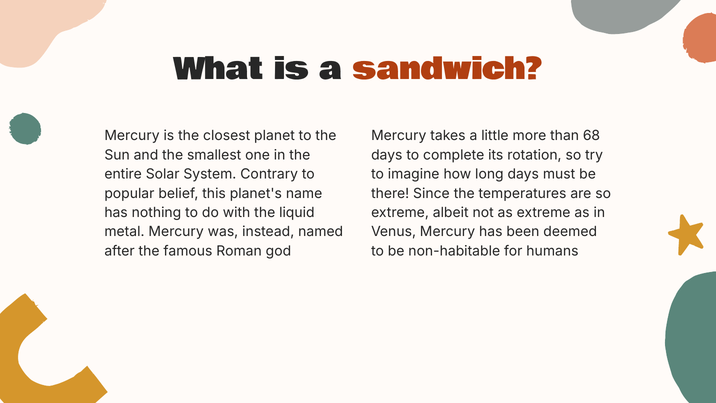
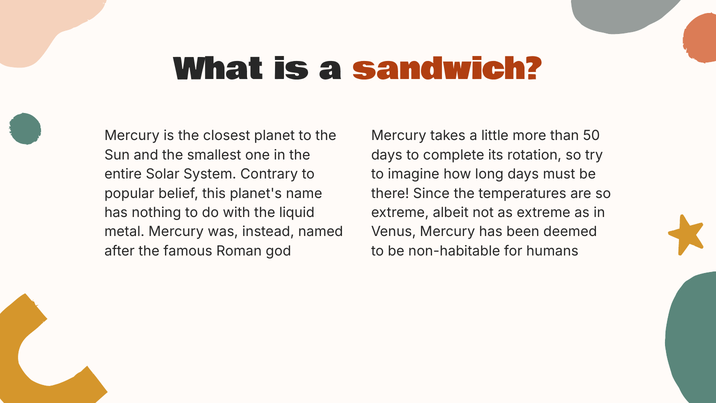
68: 68 -> 50 (591, 136)
